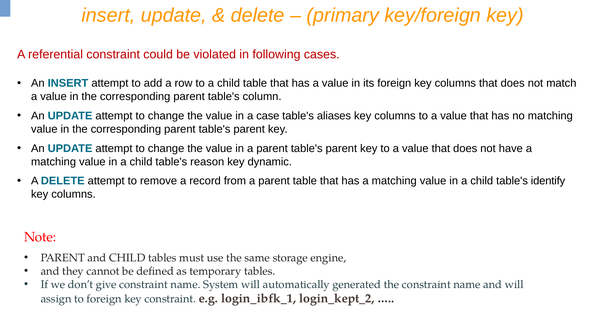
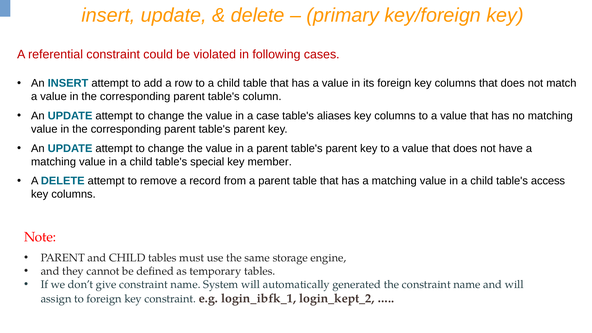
reason: reason -> special (207, 162)
dynamic: dynamic -> member (270, 162)
identify: identify -> access (548, 181)
